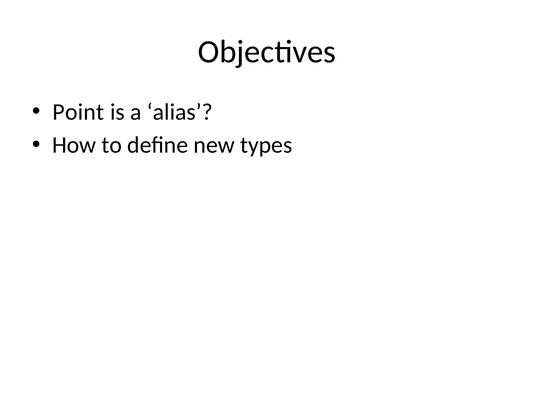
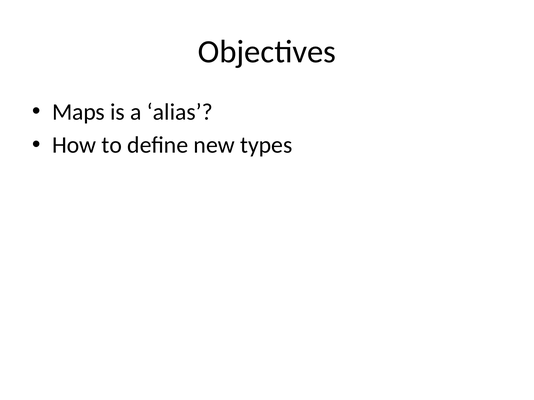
Point: Point -> Maps (78, 112)
